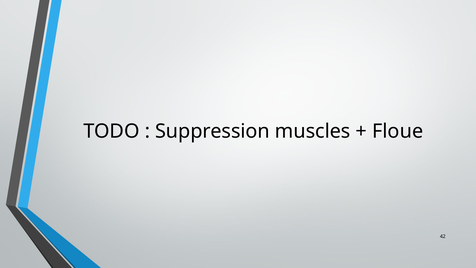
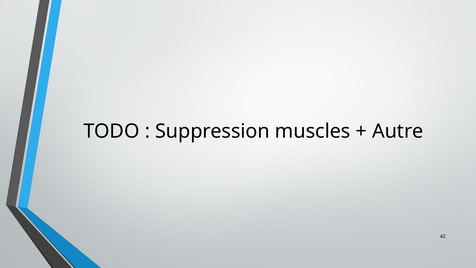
Floue: Floue -> Autre (398, 131)
